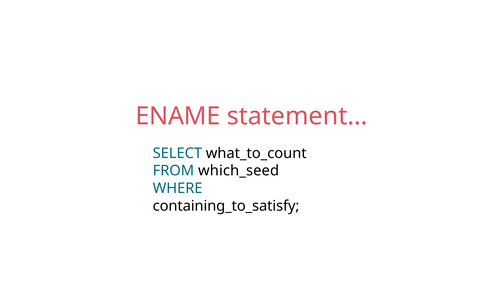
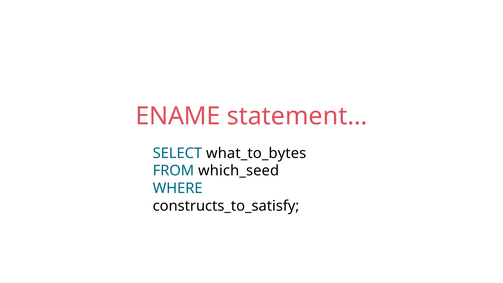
what_to_count: what_to_count -> what_to_bytes (256, 153)
containing_to_satisfy: containing_to_satisfy -> constructs_to_satisfy (226, 206)
